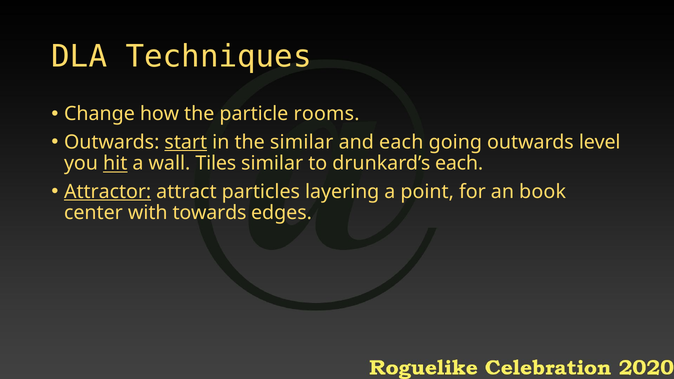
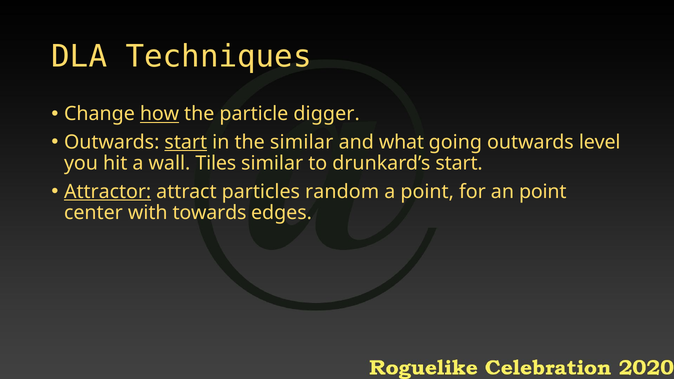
how underline: none -> present (160, 114)
rooms: rooms -> digger (327, 114)
and each: each -> what (401, 142)
hit underline: present -> none (115, 163)
drunkard’s each: each -> start (459, 163)
layering: layering -> random (342, 192)
an book: book -> point (543, 192)
